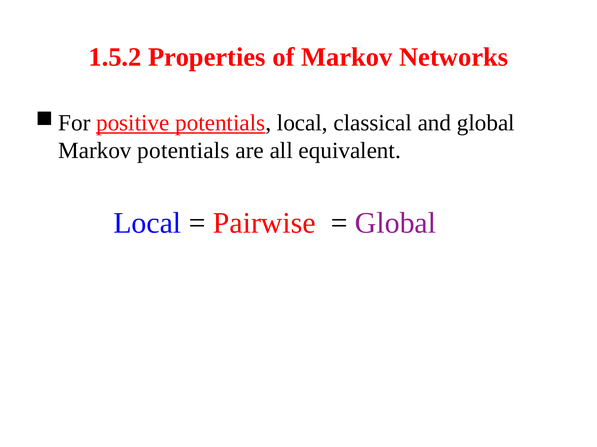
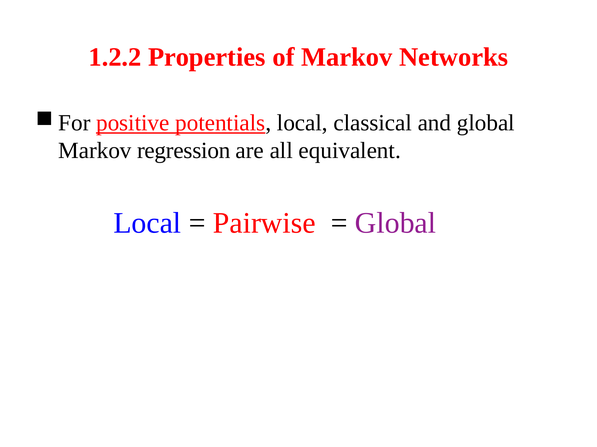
1.5.2: 1.5.2 -> 1.2.2 (115, 57)
Markov potentials: potentials -> regression (184, 151)
